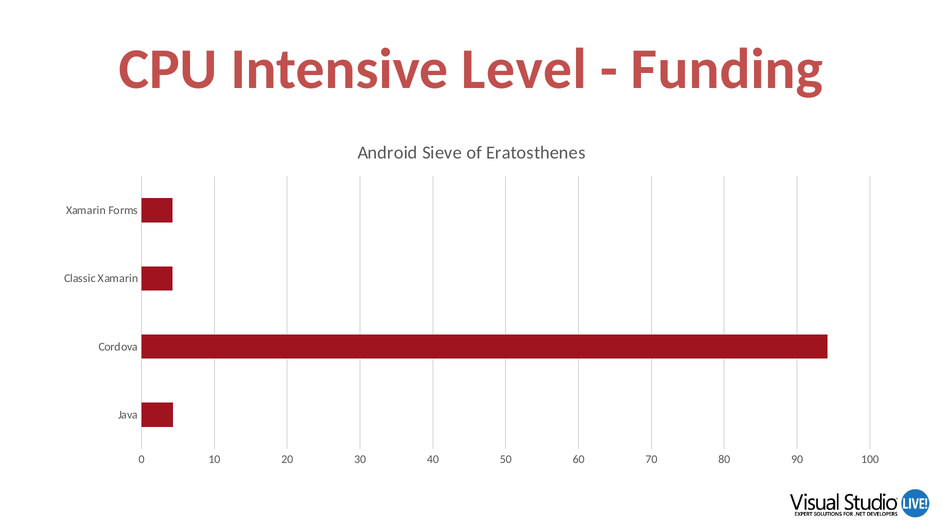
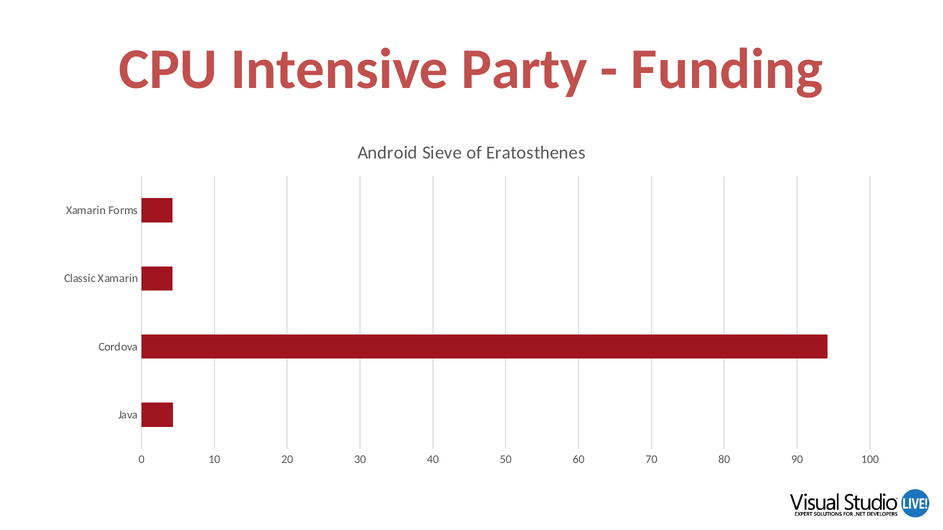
Level: Level -> Party (524, 69)
